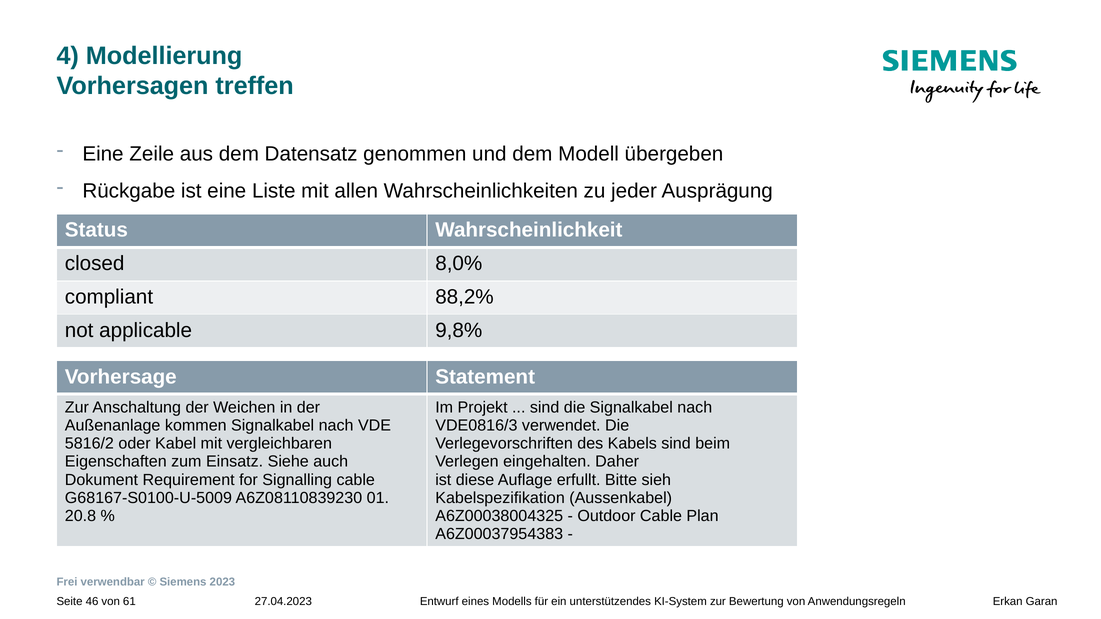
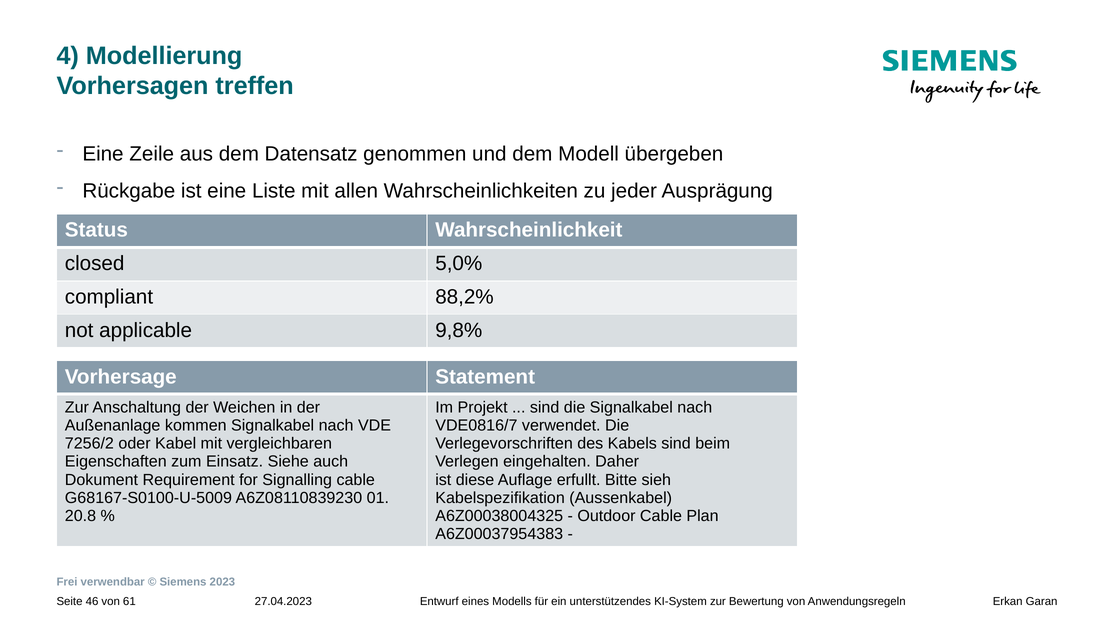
8,0%: 8,0% -> 5,0% (459, 263)
VDE0816/3: VDE0816/3 -> VDE0816/7 (476, 426)
5816/2: 5816/2 -> 7256/2 (89, 444)
